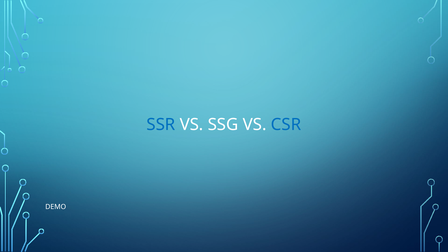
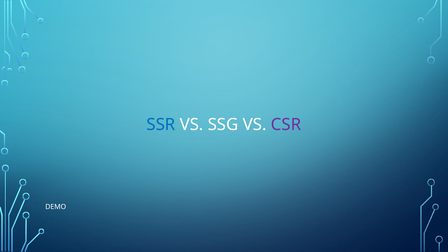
CSR colour: blue -> purple (286, 125)
